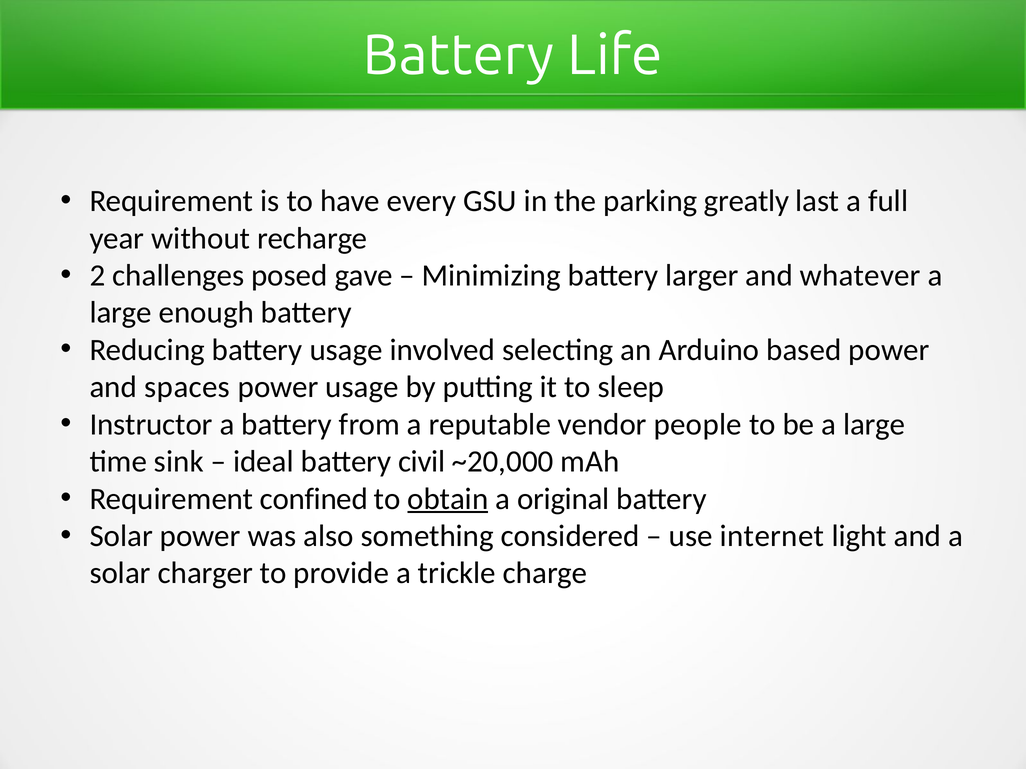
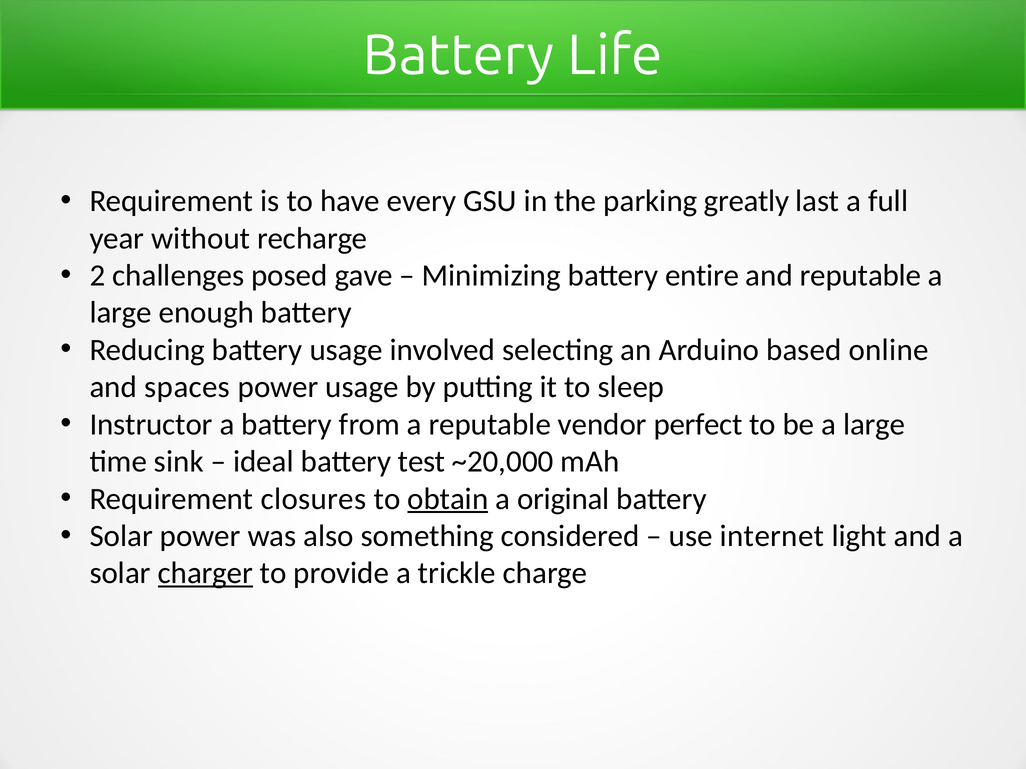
larger: larger -> entire (702, 276)
and whatever: whatever -> reputable (860, 276)
based power: power -> online (889, 350)
people: people -> perfect (698, 425)
civil: civil -> test (422, 462)
confined: confined -> closures (314, 499)
charger underline: none -> present (205, 574)
